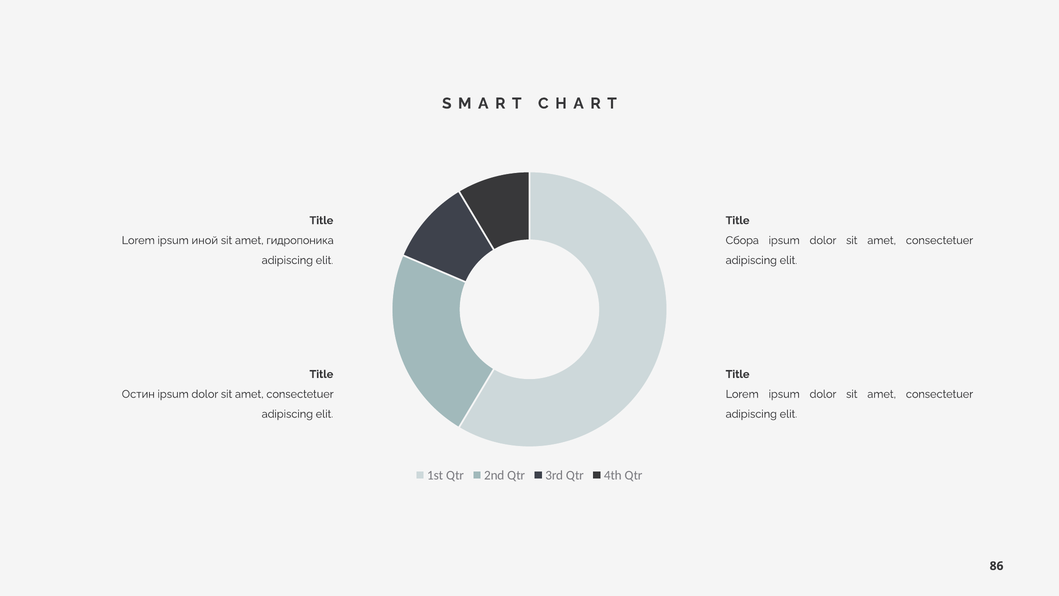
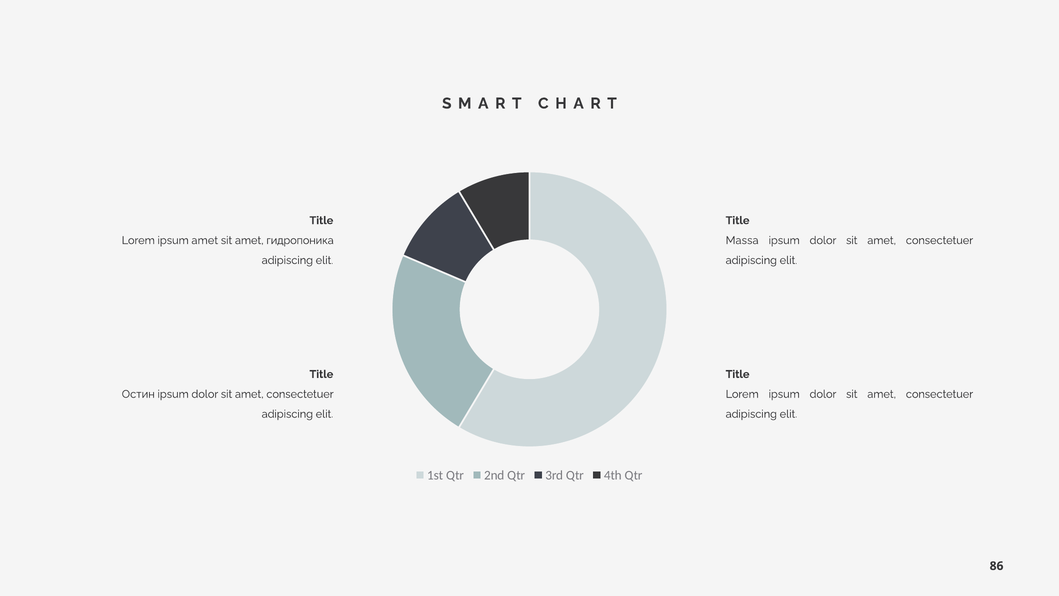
ipsum иной: иной -> amet (205, 240)
Сбора: Сбора -> Massa (742, 240)
